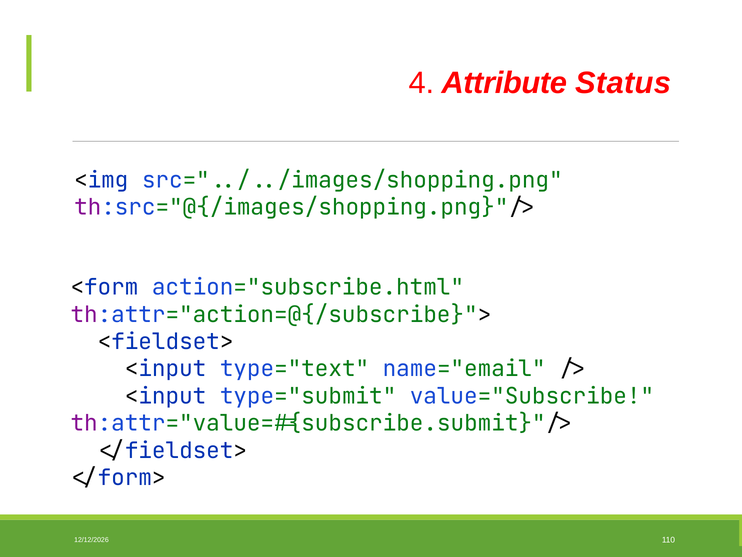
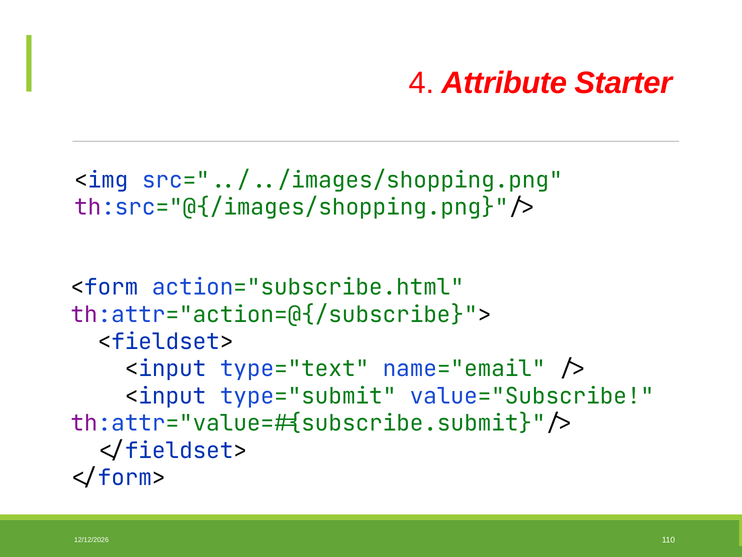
Status: Status -> Starter (623, 83)
